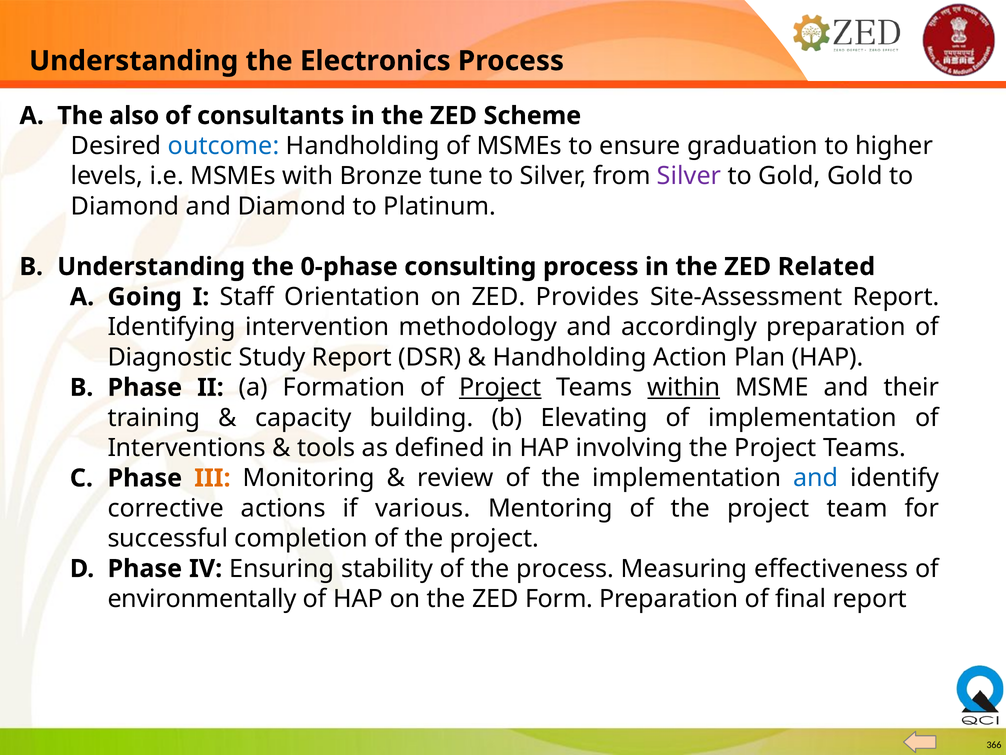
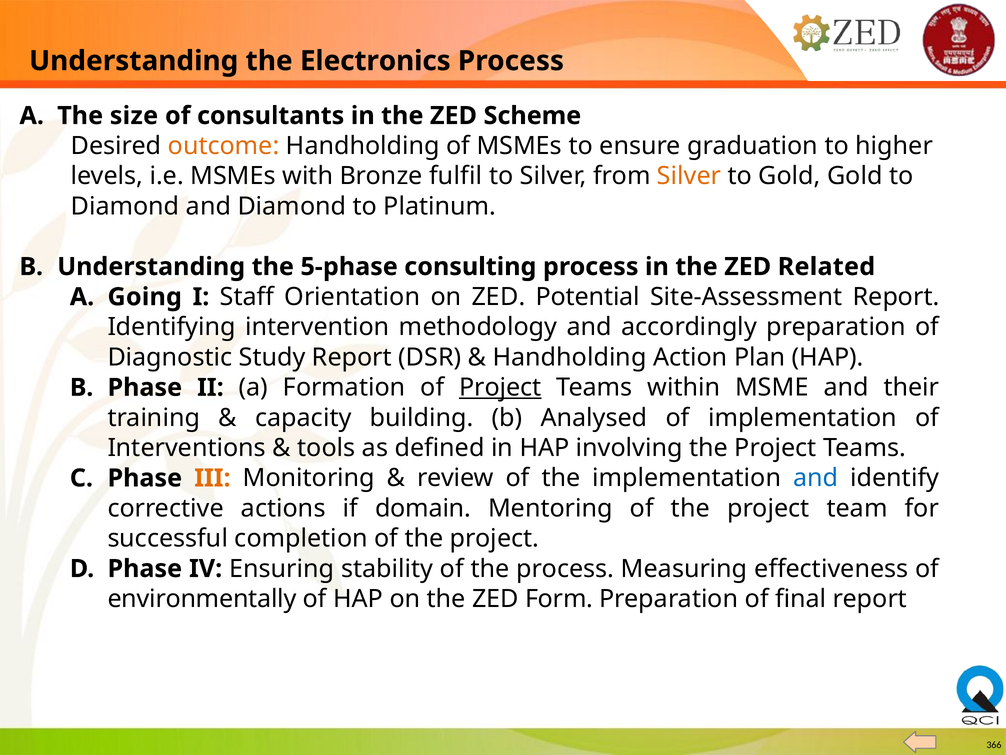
also: also -> size (134, 116)
outcome colour: blue -> orange (224, 146)
tune: tune -> fulfil (456, 176)
Silver colour: purple -> orange (689, 176)
0-phase: 0-phase -> 5-phase (349, 267)
Provides: Provides -> Potential (588, 297)
within underline: present -> none (684, 387)
Elevating: Elevating -> Analysed (594, 417)
various: various -> domain (423, 508)
